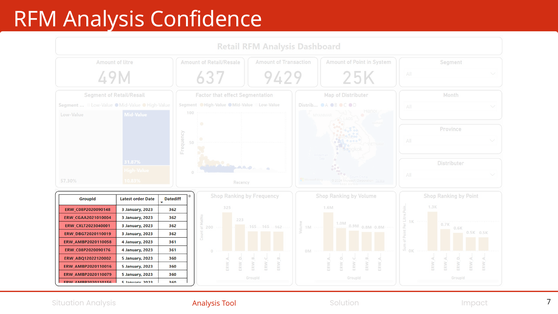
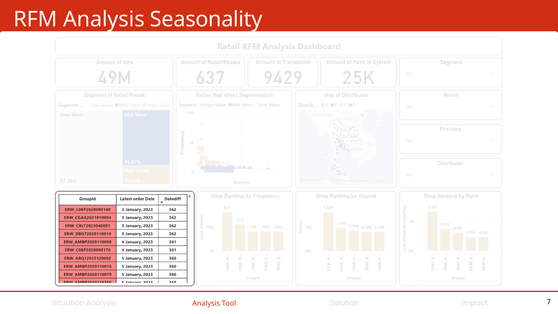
Confidence: Confidence -> Seasonality (206, 19)
